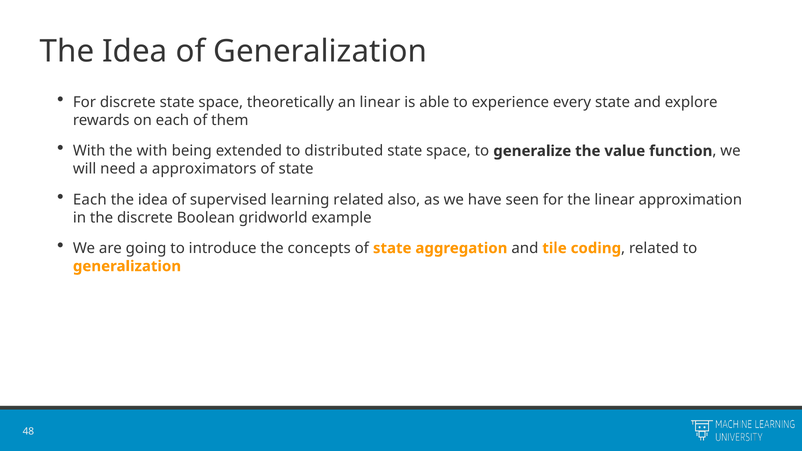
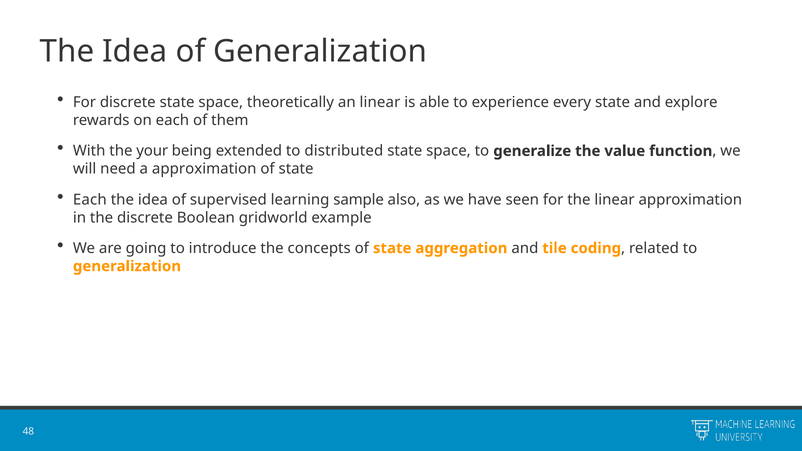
the with: with -> your (152, 151)
a approximators: approximators -> approximation (204, 169)
learning related: related -> sample (359, 200)
